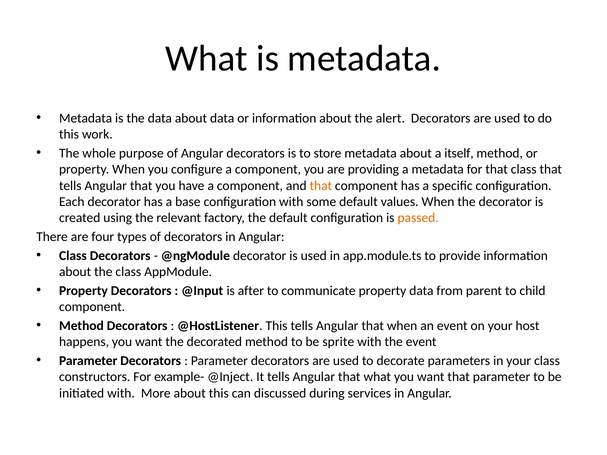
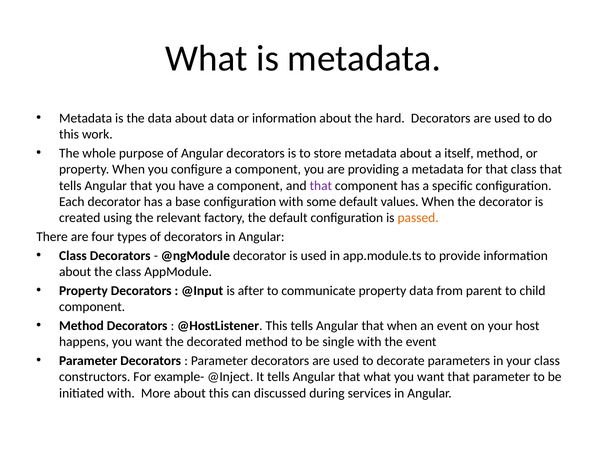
alert: alert -> hard (390, 118)
that colour: orange -> purple (321, 186)
sprite: sprite -> single (338, 342)
